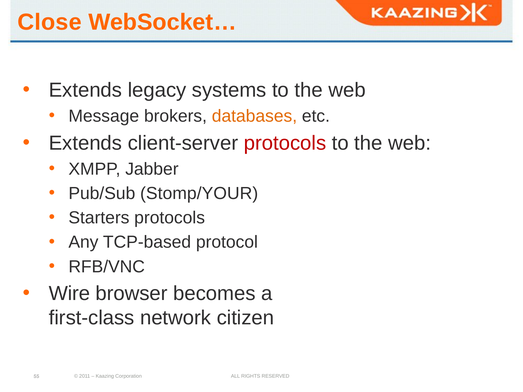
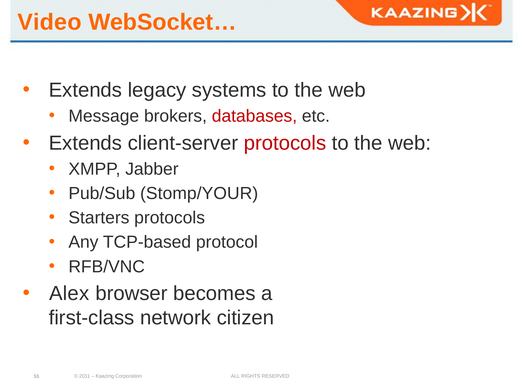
Close: Close -> Video (50, 22)
databases colour: orange -> red (254, 116)
Wire: Wire -> Alex (69, 294)
